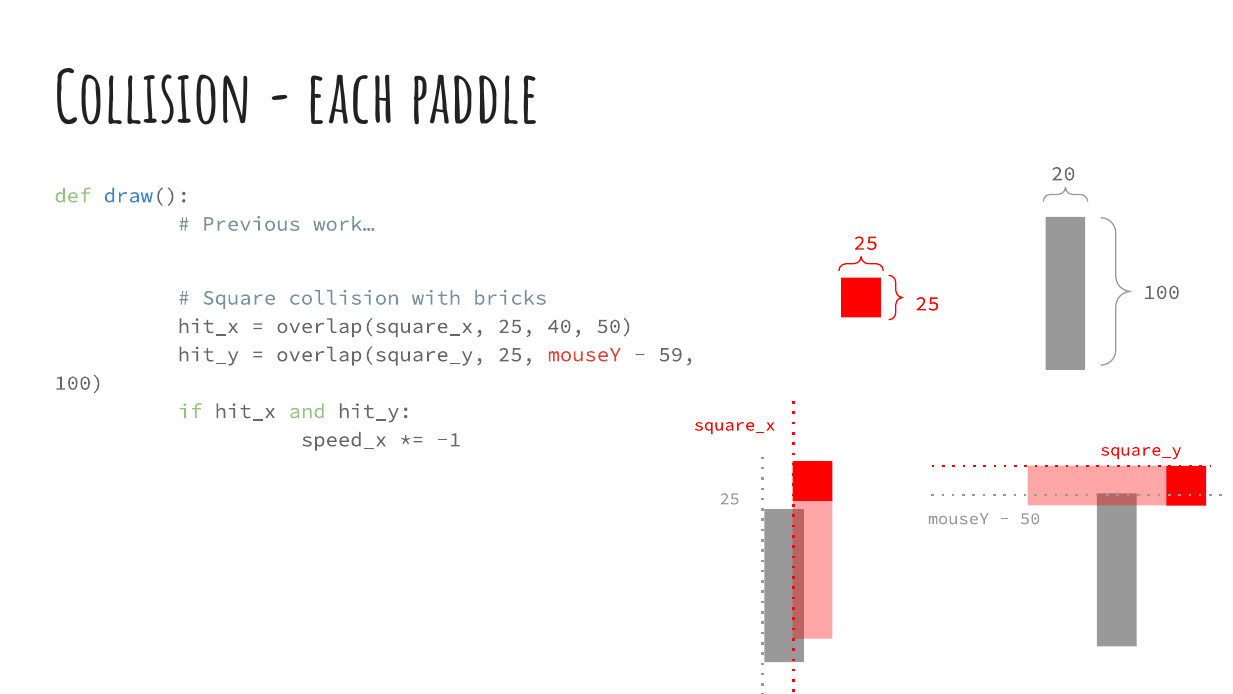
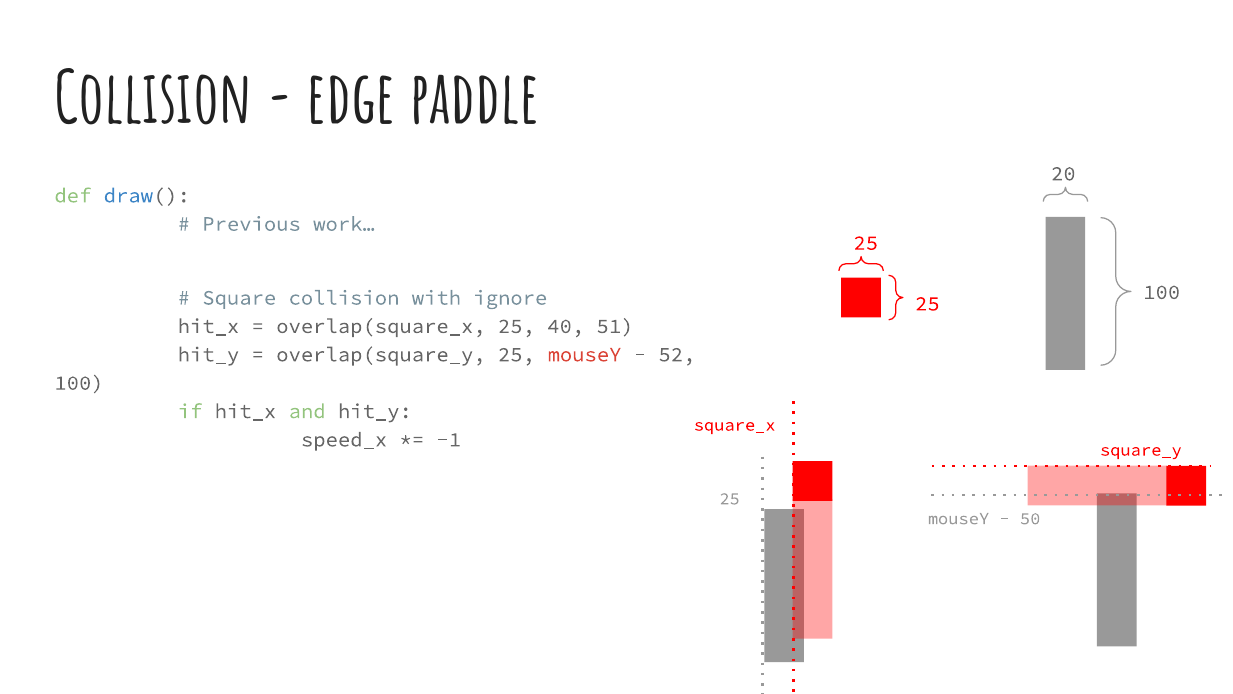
each: each -> edge (352, 100)
bricks: bricks -> ignore (510, 298)
40 50: 50 -> 51 (615, 326)
59: 59 -> 52 (677, 354)
